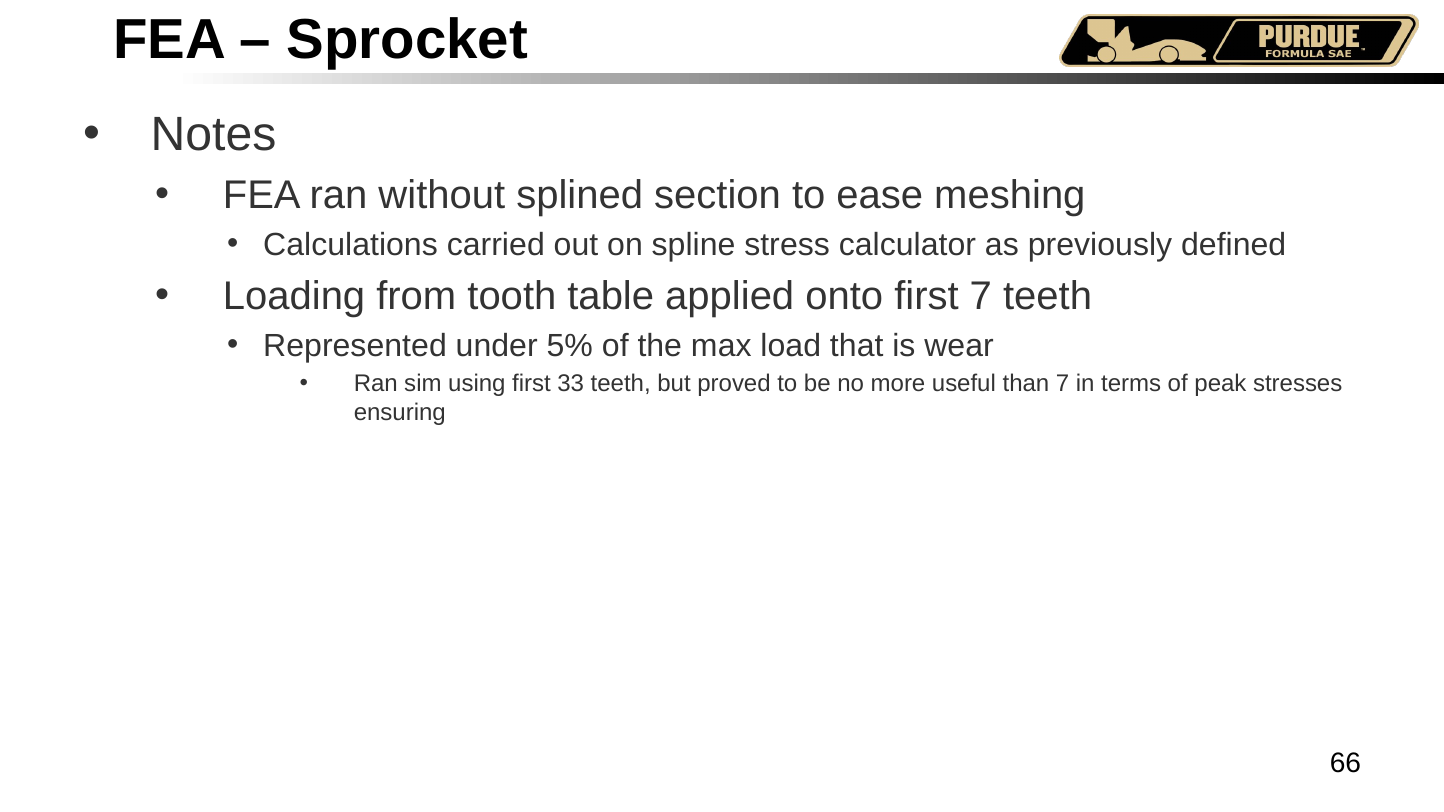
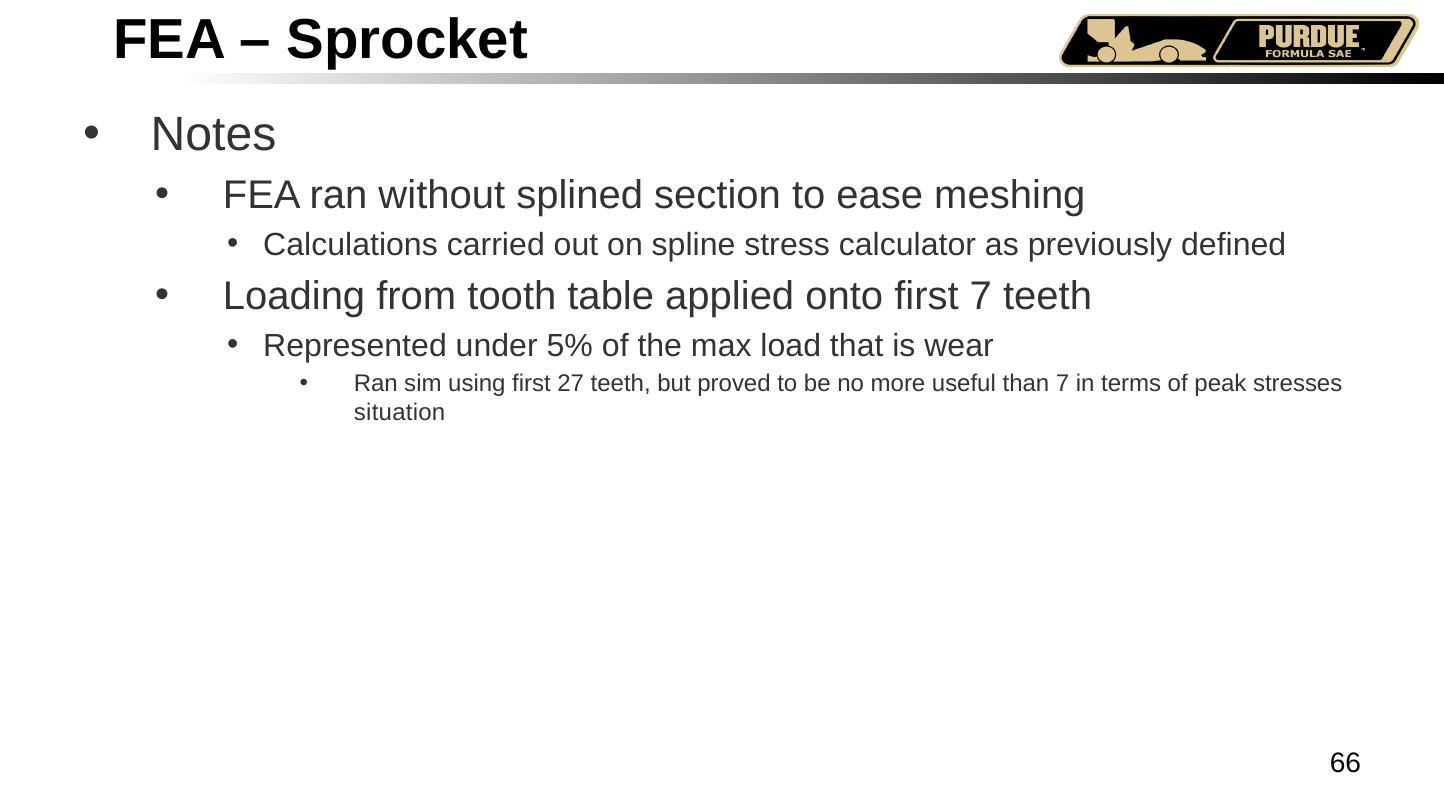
33: 33 -> 27 (571, 384)
ensuring: ensuring -> situation (400, 413)
